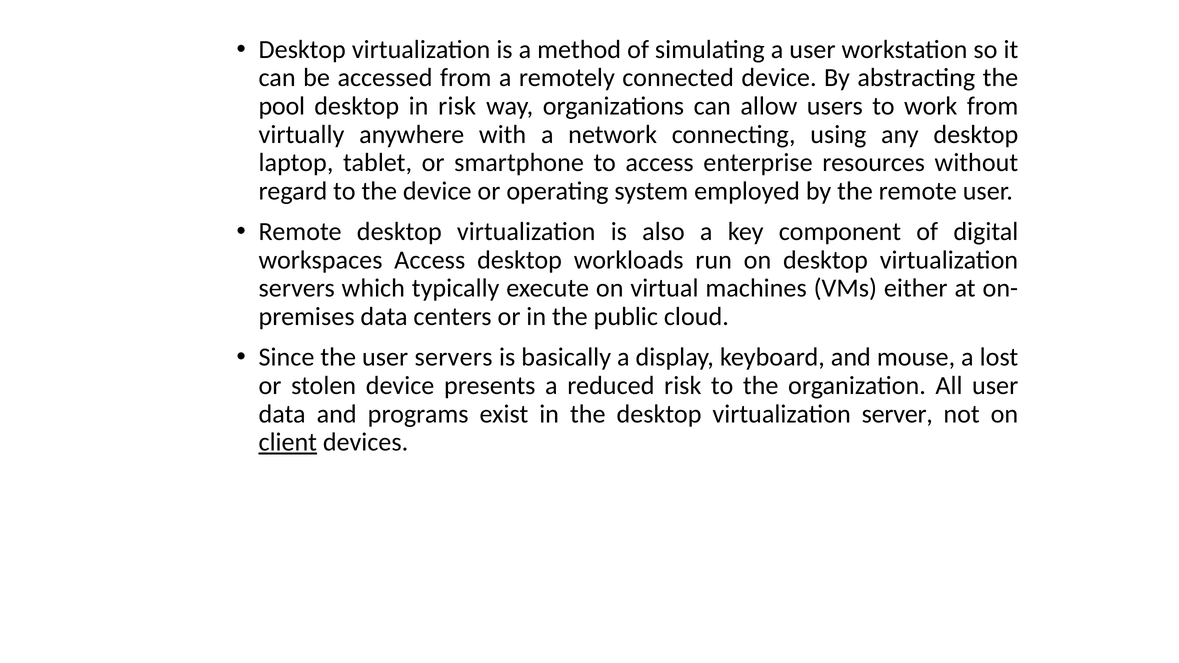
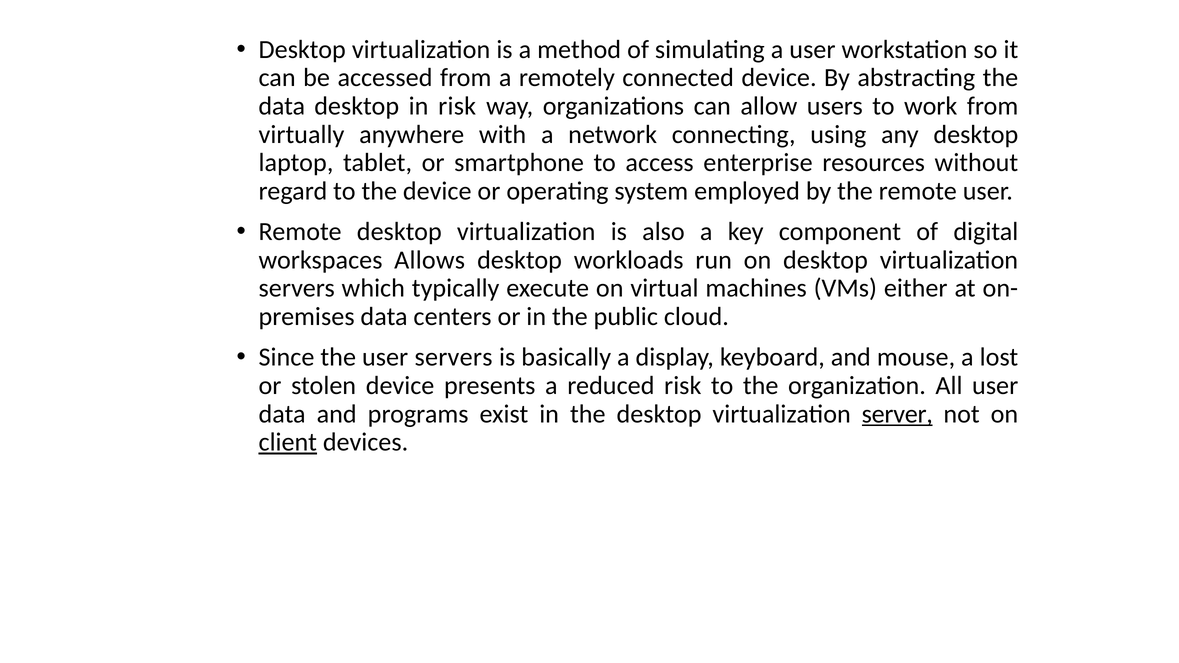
pool: pool -> data (282, 106)
workspaces Access: Access -> Allows (430, 260)
server underline: none -> present (897, 414)
